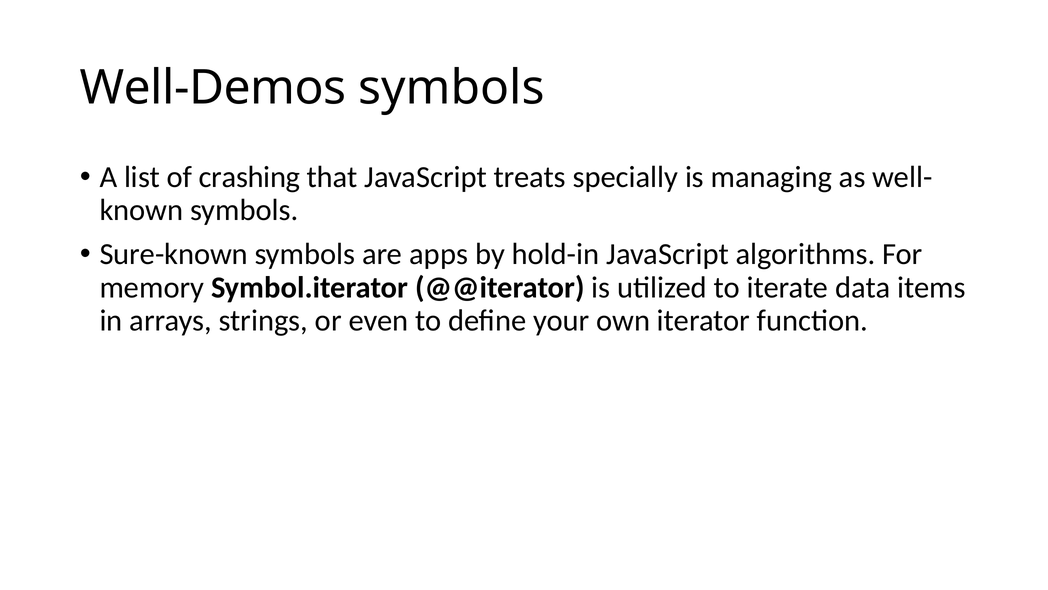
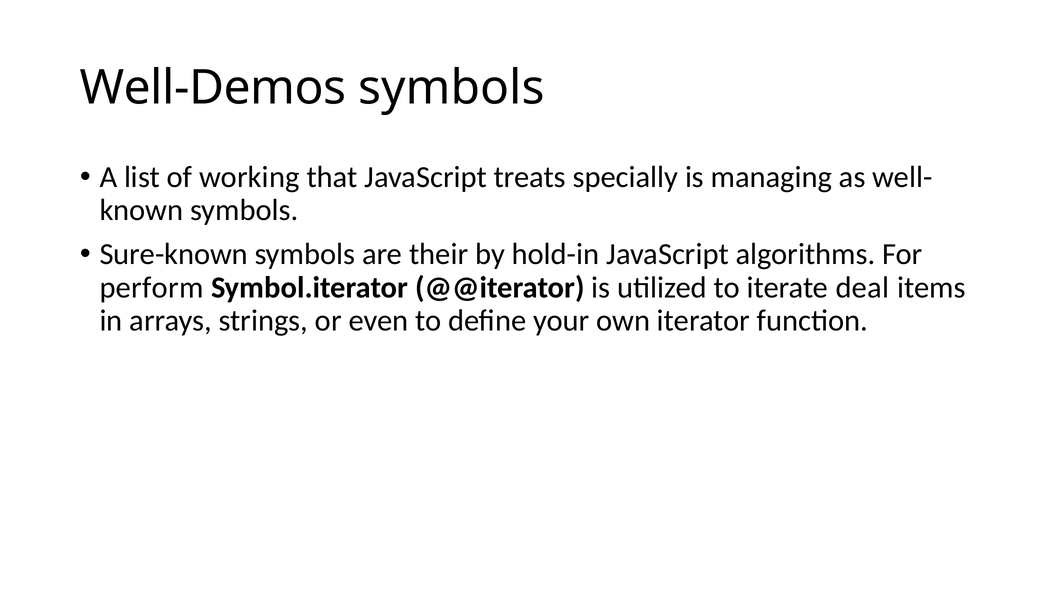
crashing: crashing -> working (249, 177)
apps: apps -> their (439, 254)
memory: memory -> perform (152, 287)
data: data -> deal (863, 287)
